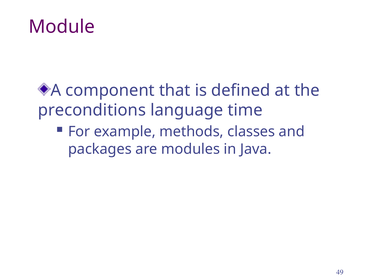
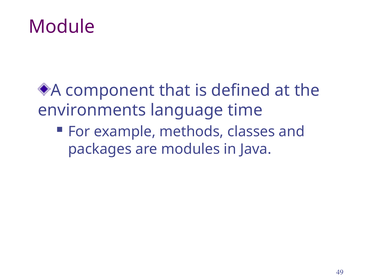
preconditions: preconditions -> environments (92, 110)
